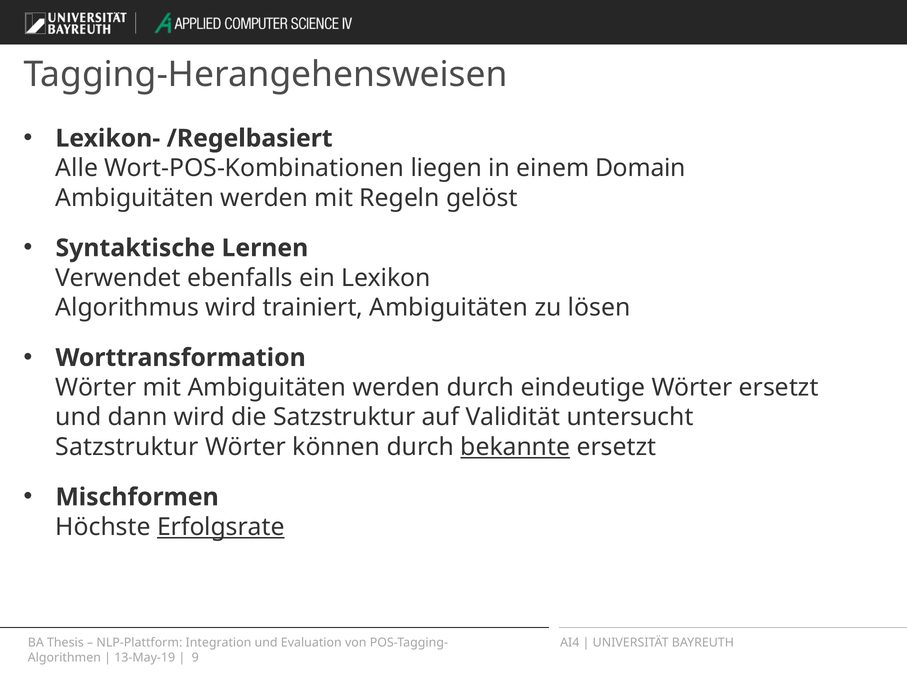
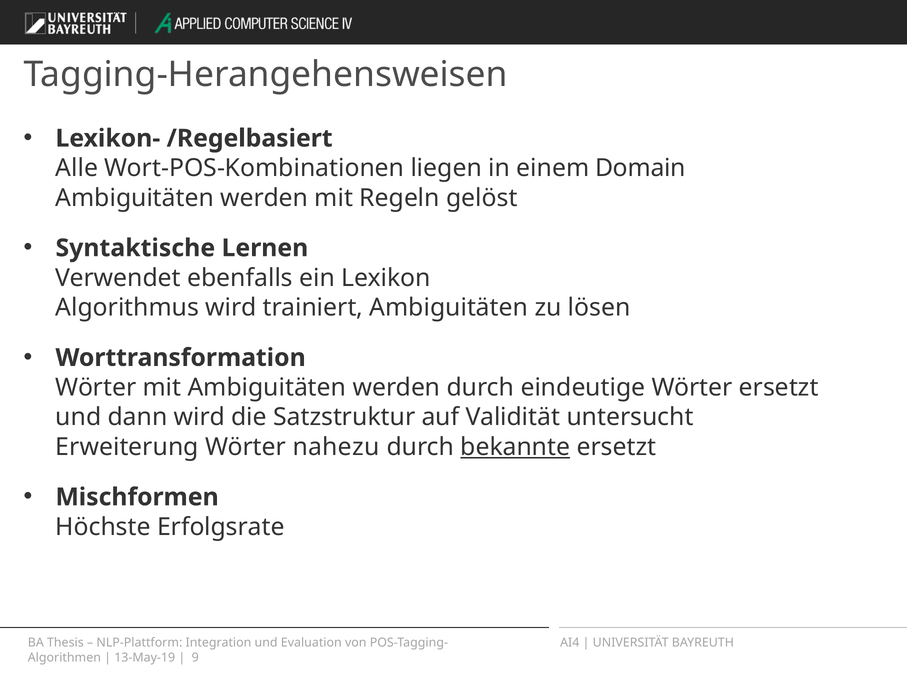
Satzstruktur: Satzstruktur -> Erweiterung (127, 447)
können: können -> nahezu (336, 447)
Erfolgsrate underline: present -> none (221, 527)
